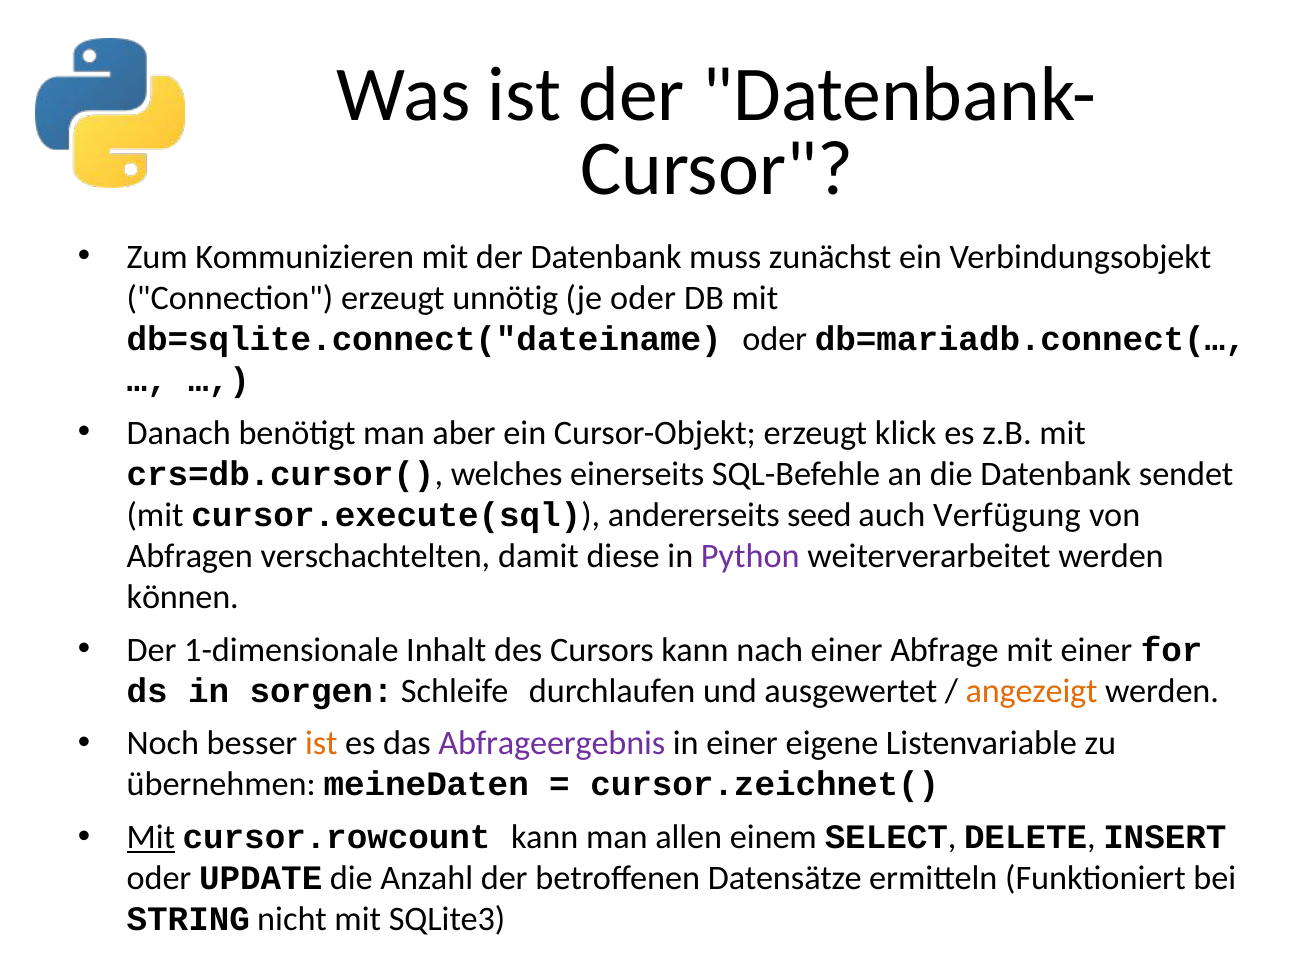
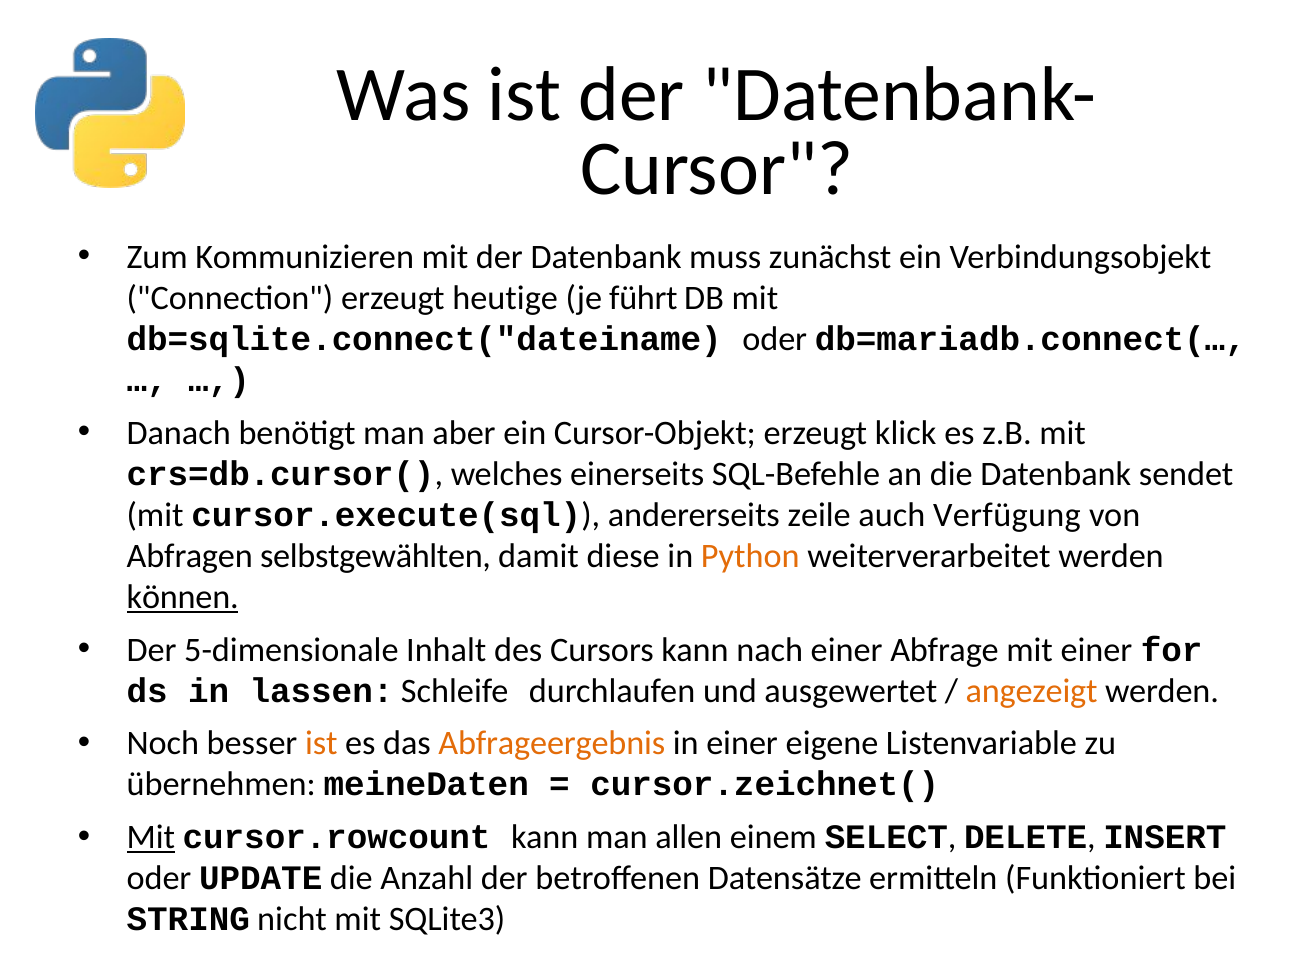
unnötig: unnötig -> heutige (505, 298)
je oder: oder -> führt (643, 298)
seed: seed -> zeile (819, 515)
verschachtelten: verschachtelten -> selbstgewählten (376, 556)
Python colour: purple -> orange (750, 556)
können underline: none -> present (183, 597)
1-dimensionale: 1-dimensionale -> 5-dimensionale (291, 650)
sorgen: sorgen -> lassen (321, 691)
Abfrageergebnis colour: purple -> orange (552, 744)
